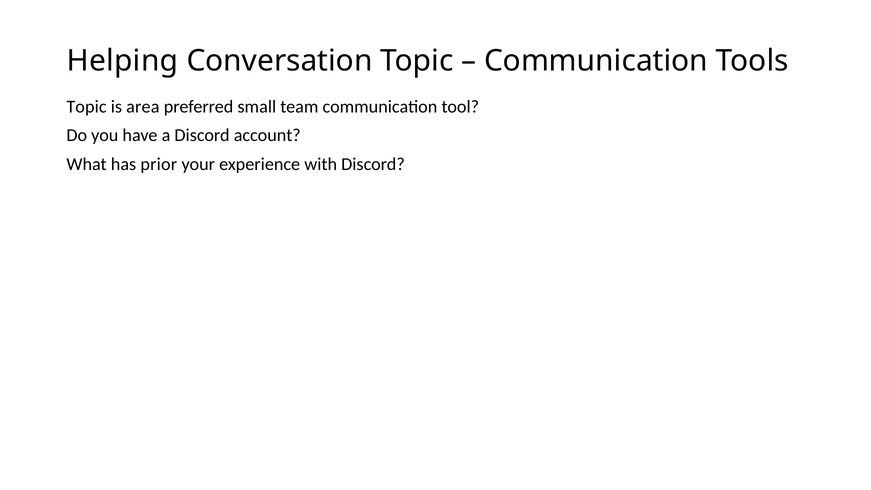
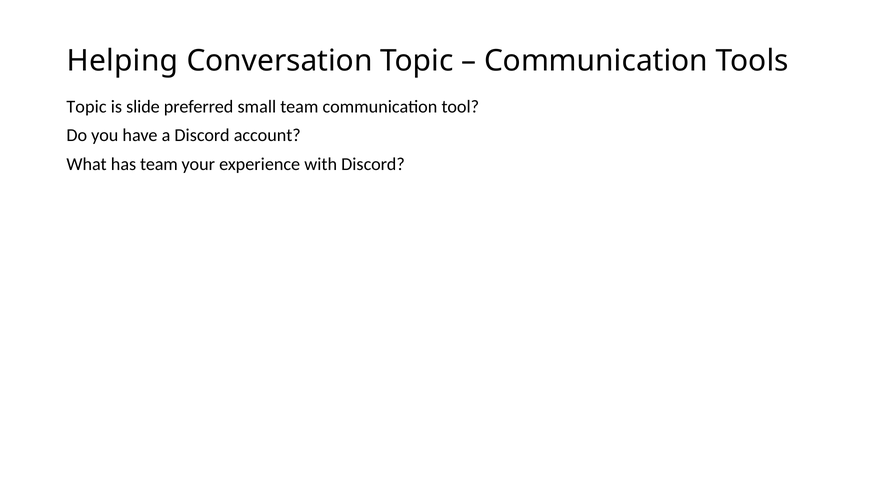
area: area -> slide (143, 107)
has prior: prior -> team (159, 164)
